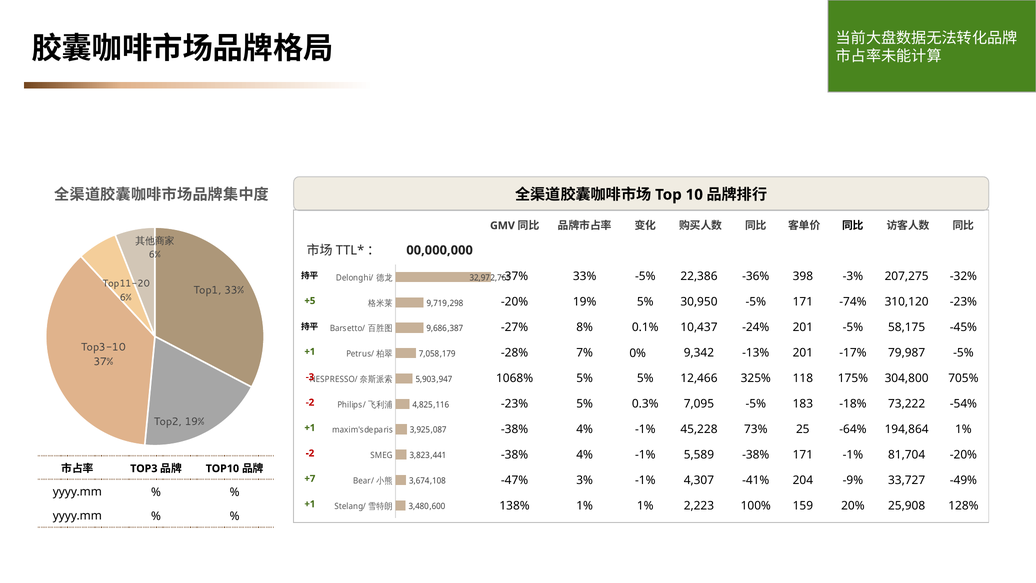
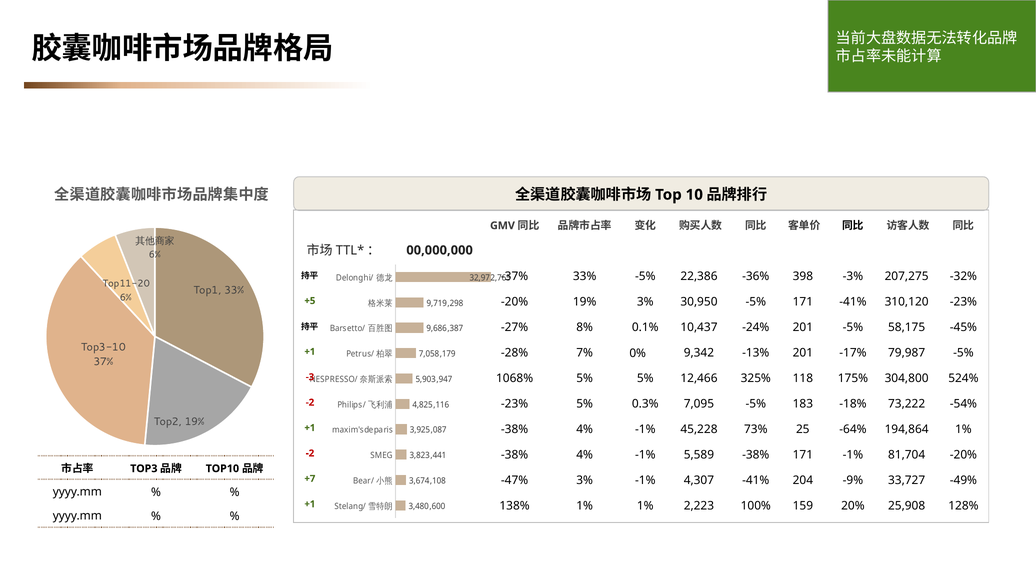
19% 5%: 5% -> 3% (645, 302)
171 -74%: -74% -> -41% (853, 302)
705%: 705% -> 524% (963, 378)
